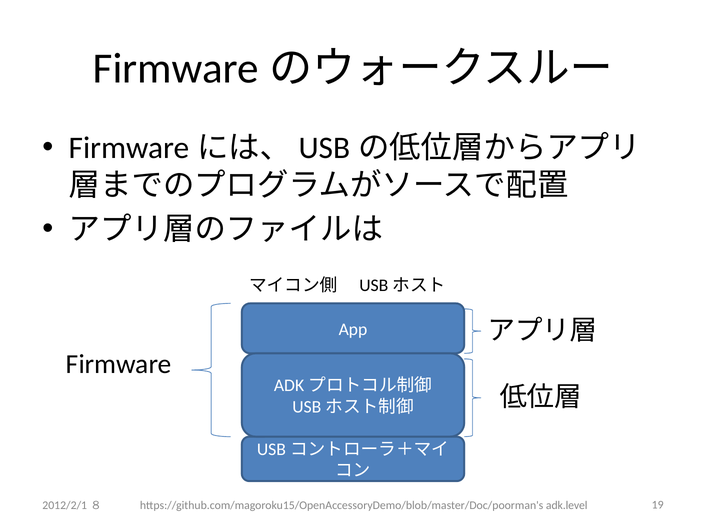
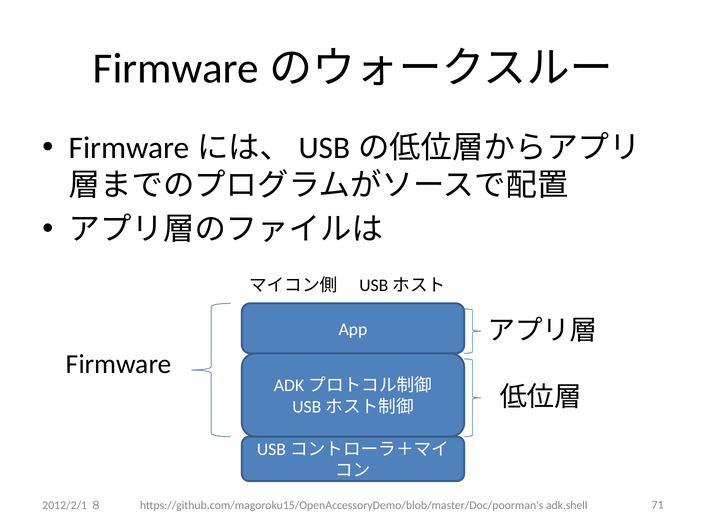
adk.level: adk.level -> adk.shell (567, 506)
19: 19 -> 71 (658, 506)
